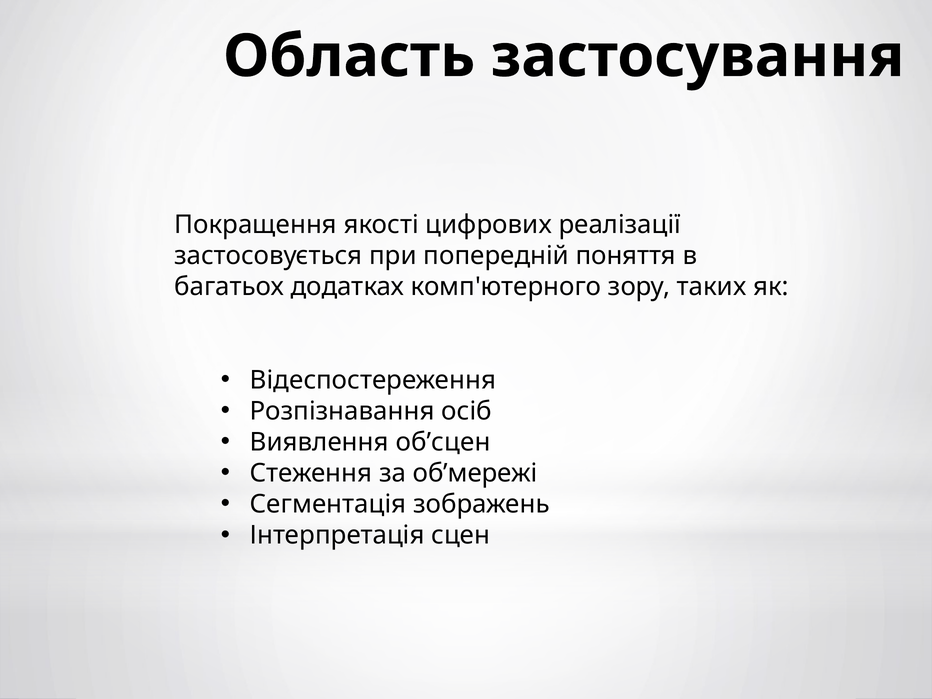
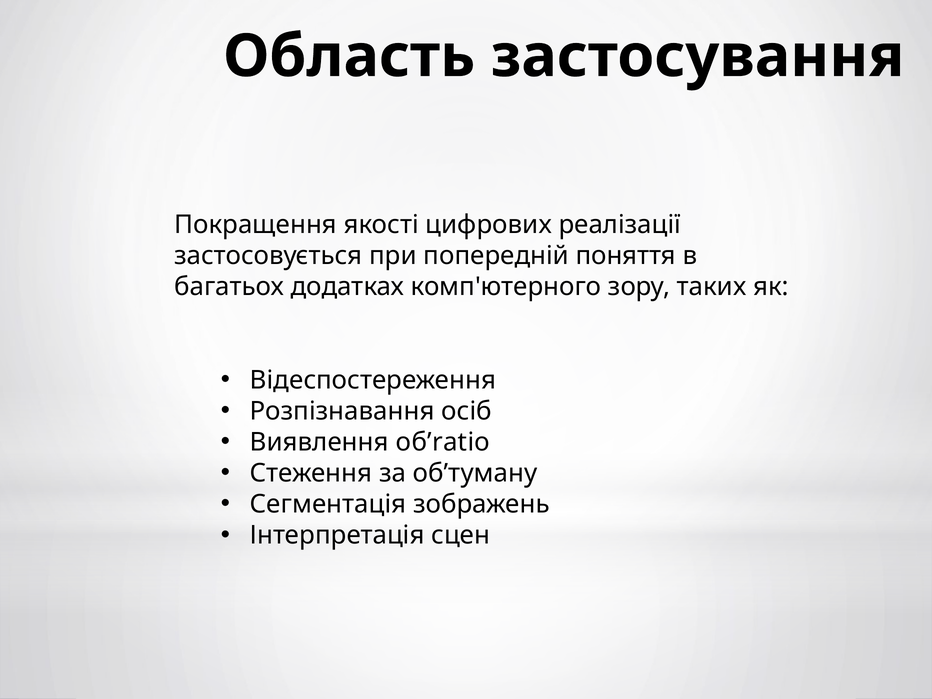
об’сцен: об’сцен -> об’ratio (443, 442)
об’мережі: об’мережі -> об’туману (475, 473)
